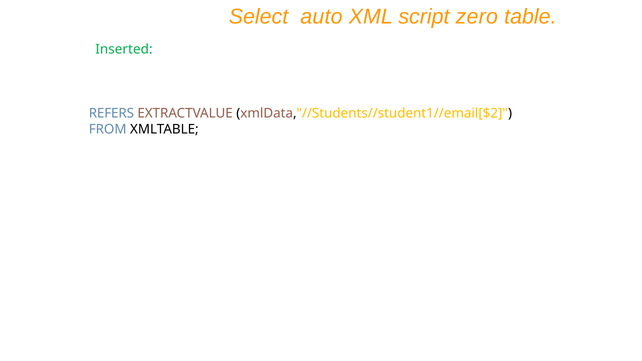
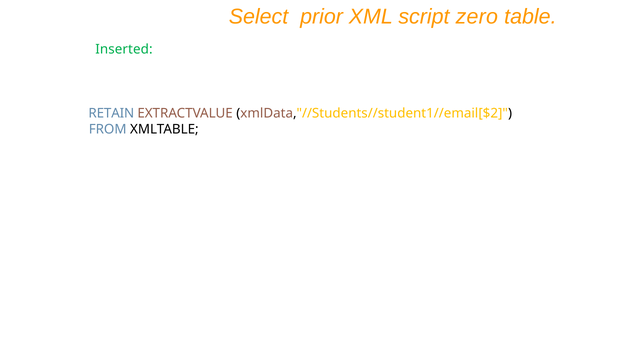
auto: auto -> prior (322, 17)
REFERS: REFERS -> RETAIN (111, 113)
